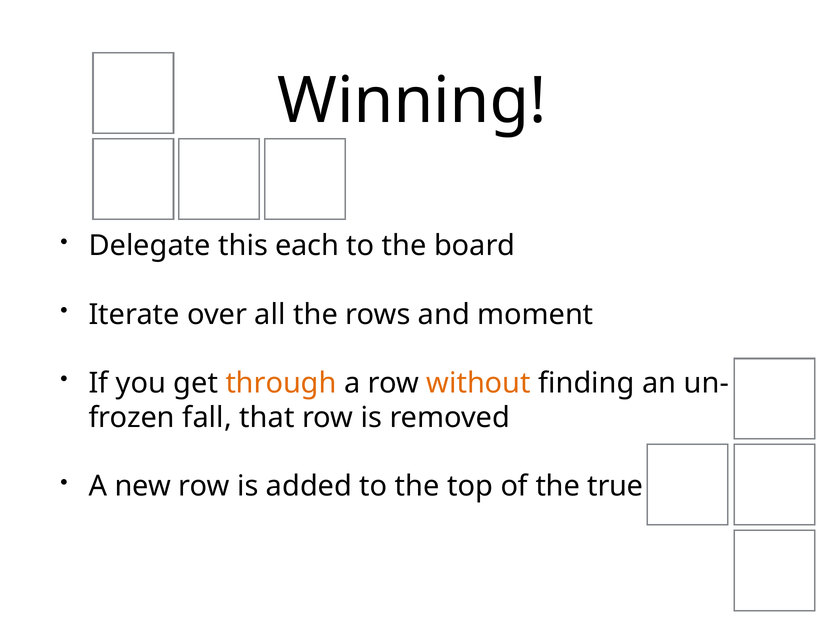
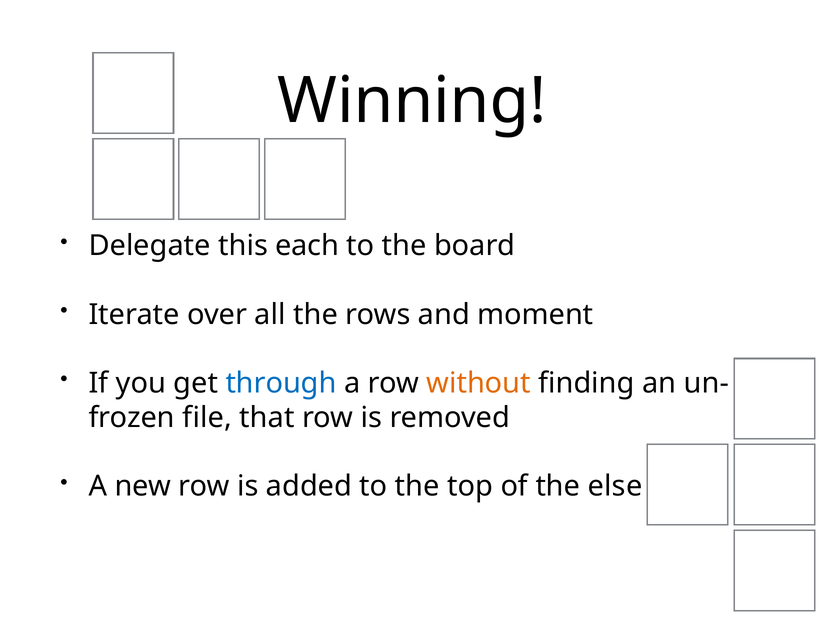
through colour: orange -> blue (281, 383)
fall: fall -> file (207, 418)
true: true -> else (615, 486)
